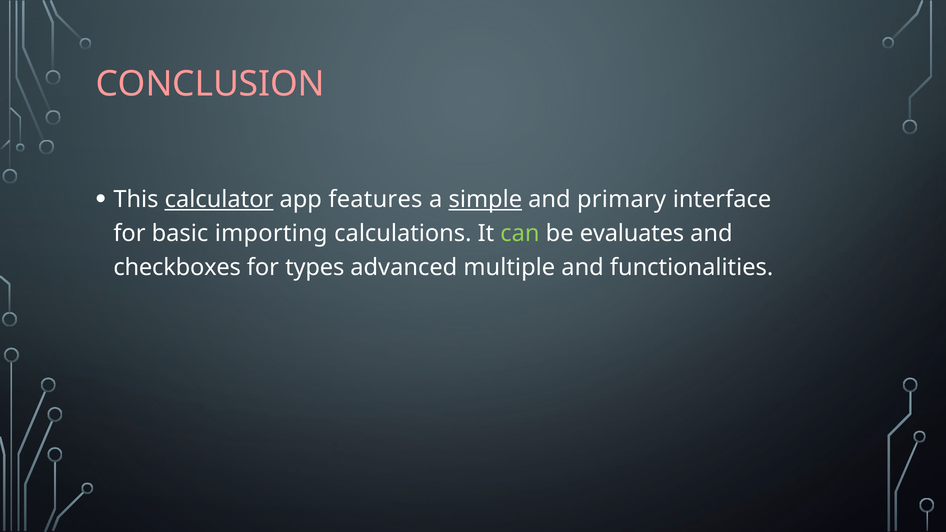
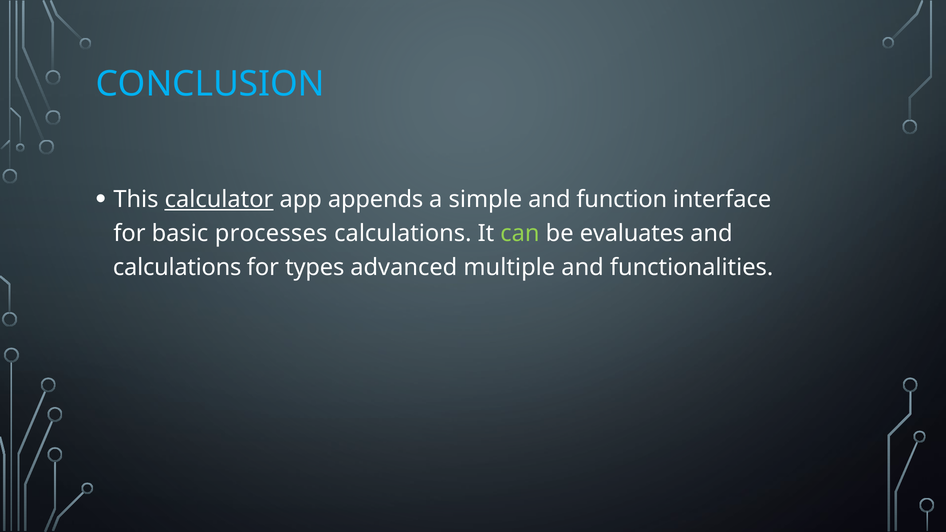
CONCLUSION colour: pink -> light blue (210, 84)
features: features -> appends (376, 200)
simple underline: present -> none (485, 200)
primary: primary -> function (622, 200)
importing: importing -> processes (271, 234)
checkboxes: checkboxes -> calculations (177, 268)
